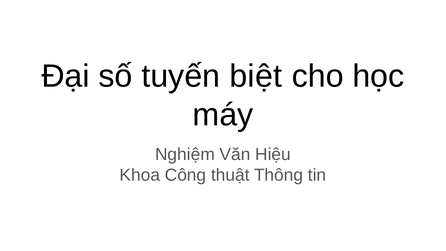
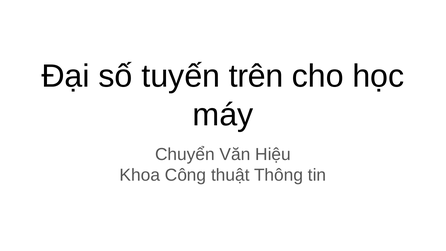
biệt: biệt -> trên (256, 76)
Nghiệm: Nghiệm -> Chuyển (185, 154)
